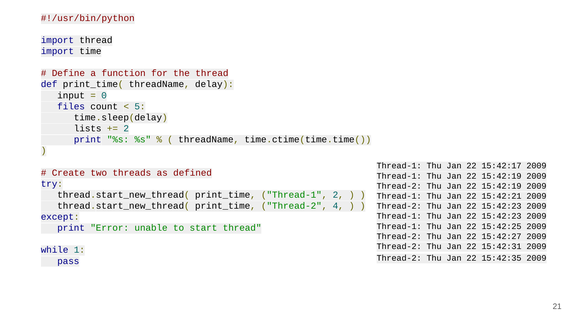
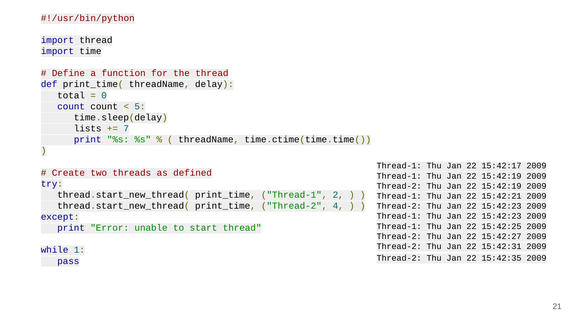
input: input -> total (71, 95)
files: files -> count (71, 106)
2: 2 -> 7 (126, 128)
